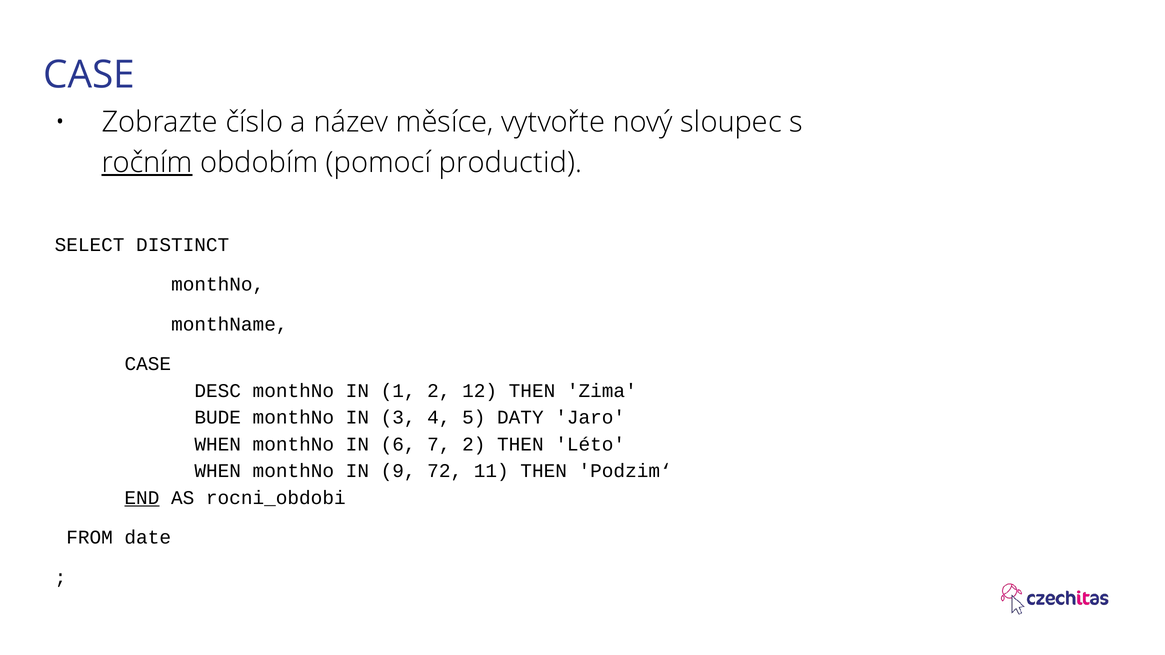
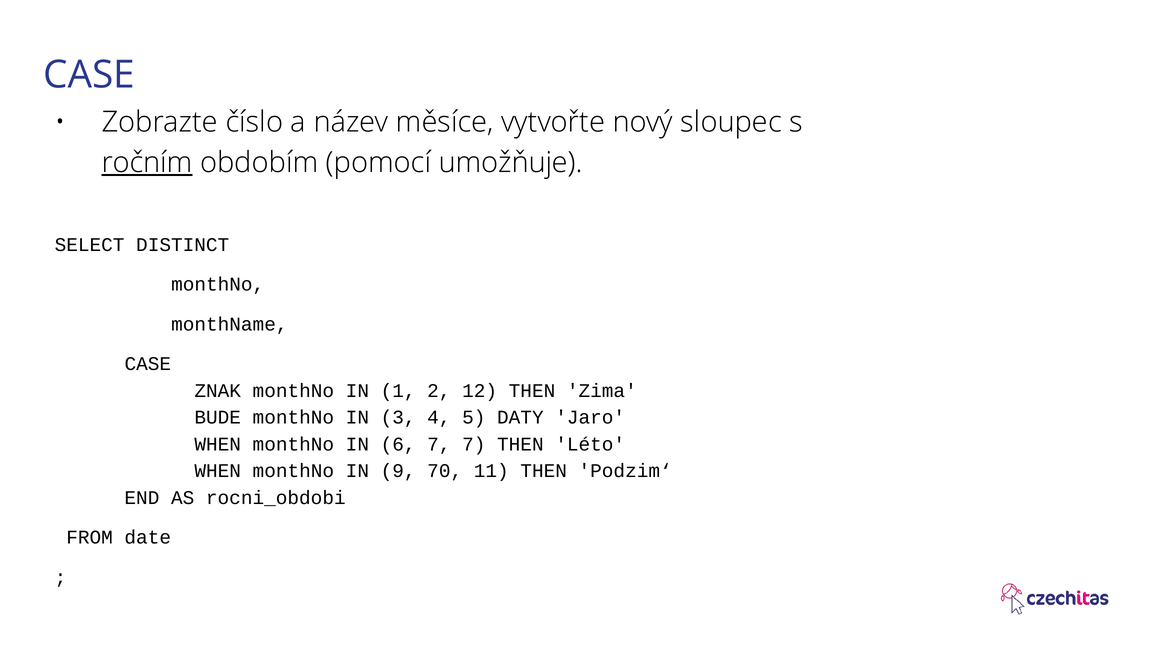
productid: productid -> umožňuje (511, 163)
DESC: DESC -> ZNAK (218, 391)
7 2: 2 -> 7 (474, 444)
72: 72 -> 70 (445, 471)
END underline: present -> none (142, 498)
